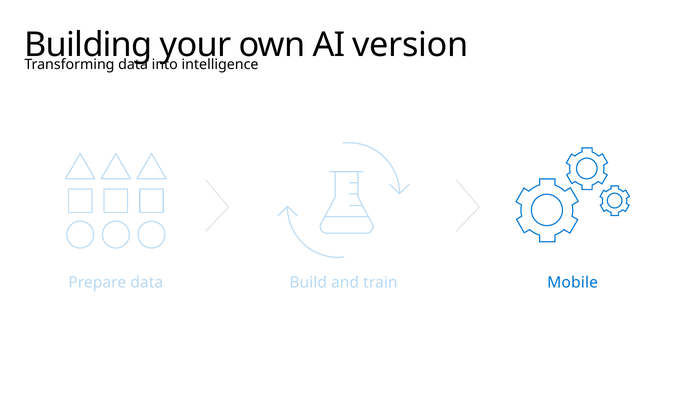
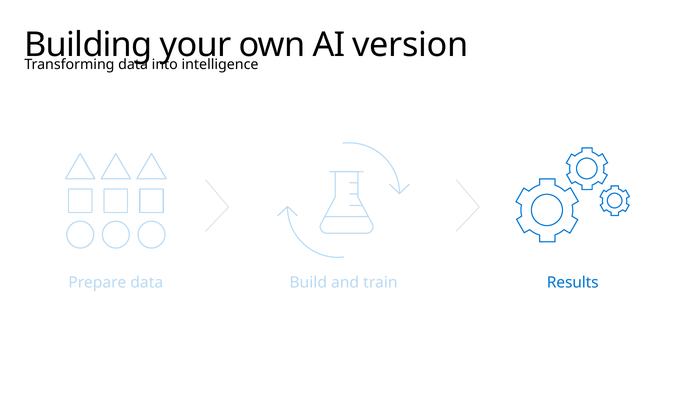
Mobile: Mobile -> Results (573, 282)
